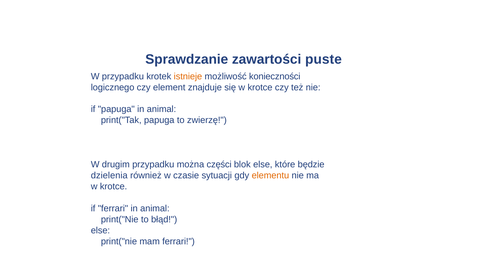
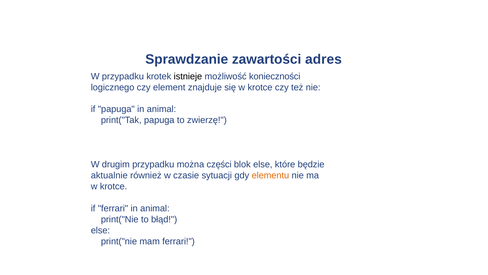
puste: puste -> adres (323, 59)
istnieje colour: orange -> black (188, 76)
dzielenia: dzielenia -> aktualnie (109, 175)
